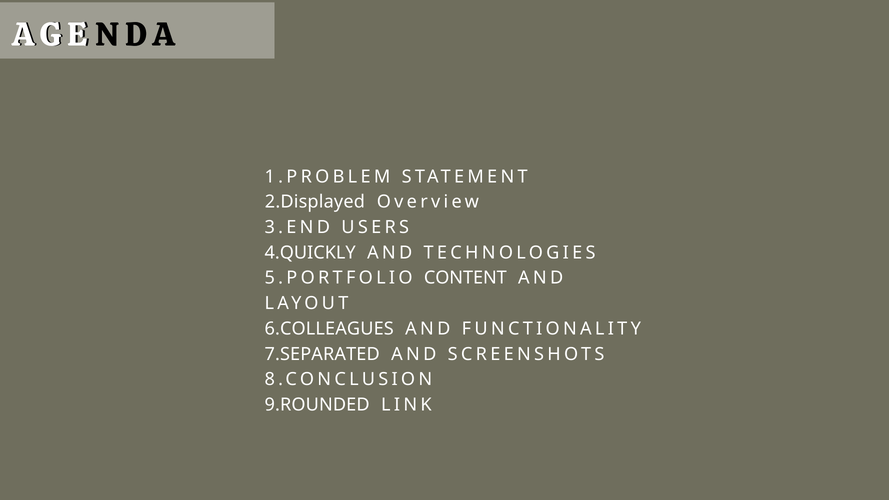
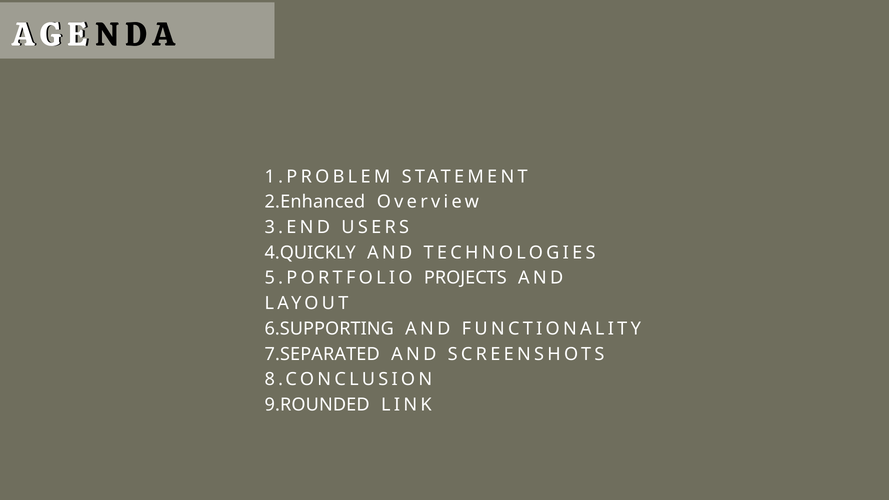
2.Displayed: 2.Displayed -> 2.Enhanced (315, 202)
CONTENT: CONTENT -> PROJECTS (465, 278)
6.COLLEAGUES: 6.COLLEAGUES -> 6.SUPPORTING (329, 329)
